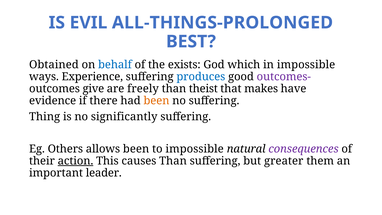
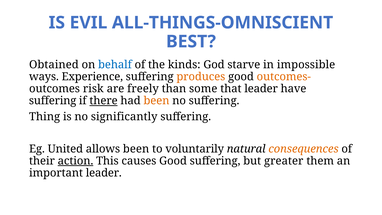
ALL-THINGS-PROLONGED: ALL-THINGS-PROLONGED -> ALL-THINGS-OMNISCIENT (223, 23)
exists: exists -> kinds (184, 65)
which: which -> starve (244, 65)
produces colour: blue -> orange (201, 77)
outcomes- colour: purple -> orange (284, 77)
give: give -> risk (93, 89)
theist: theist -> some (203, 89)
that makes: makes -> leader (261, 89)
evidence: evidence -> suffering (53, 101)
there underline: none -> present (104, 101)
Others: Others -> United (65, 149)
to impossible: impossible -> voluntarily (195, 149)
consequences colour: purple -> orange (304, 149)
causes Than: Than -> Good (173, 161)
